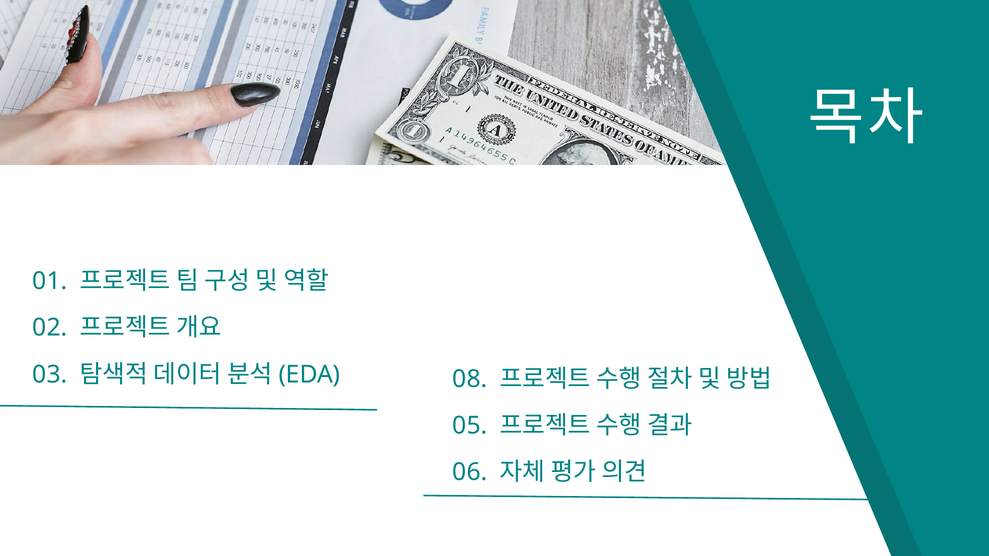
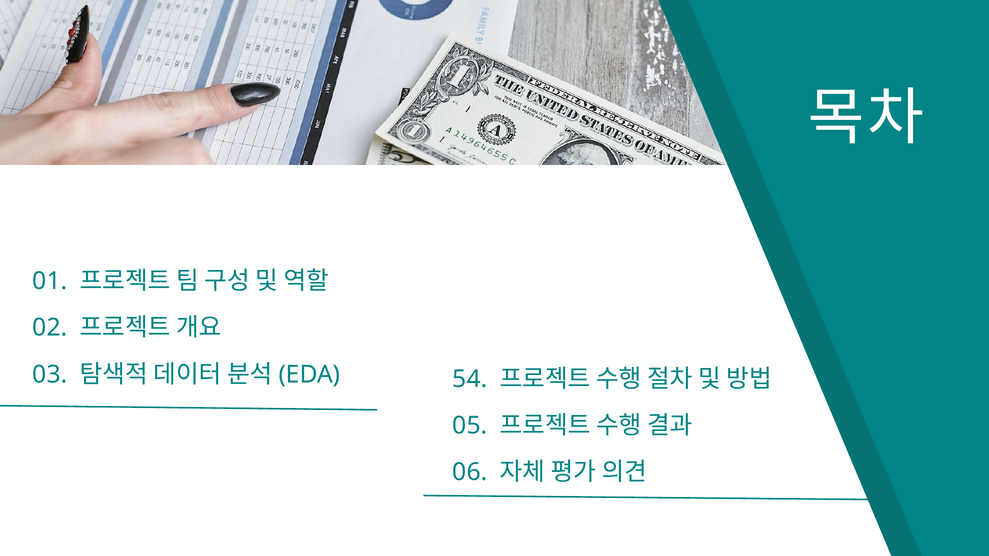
08: 08 -> 54 (470, 379)
